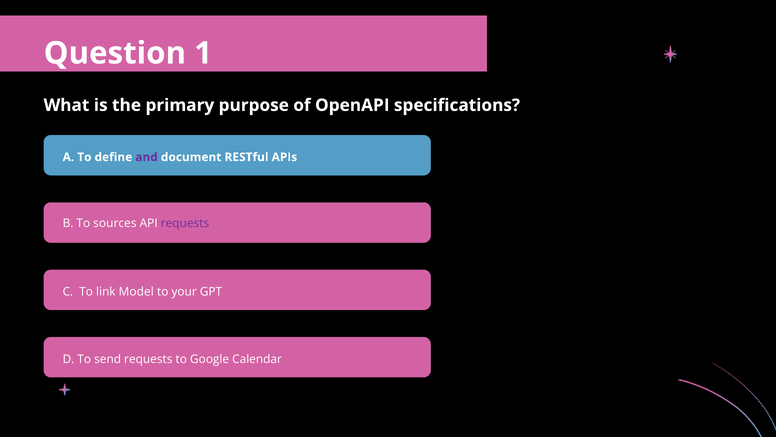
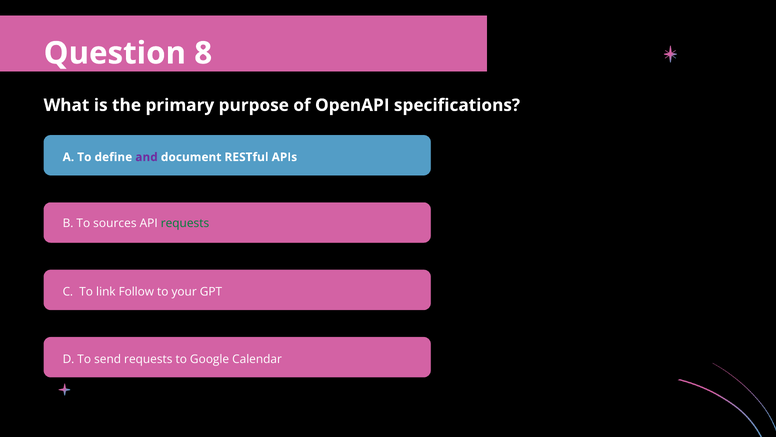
1: 1 -> 8 (203, 53)
requests colour: purple -> green (185, 223)
Model: Model -> Follow (136, 291)
